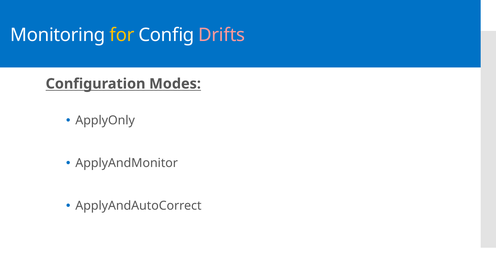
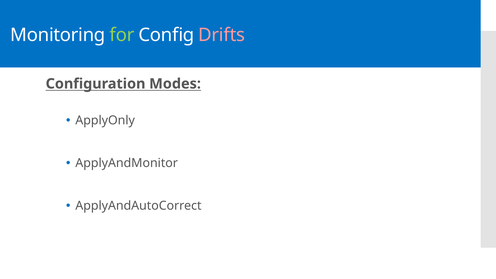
for colour: yellow -> light green (122, 35)
